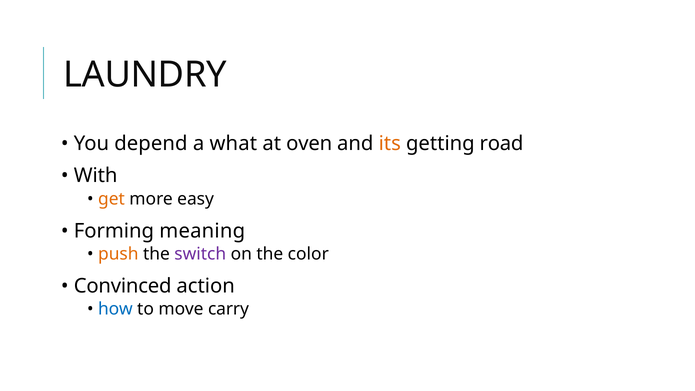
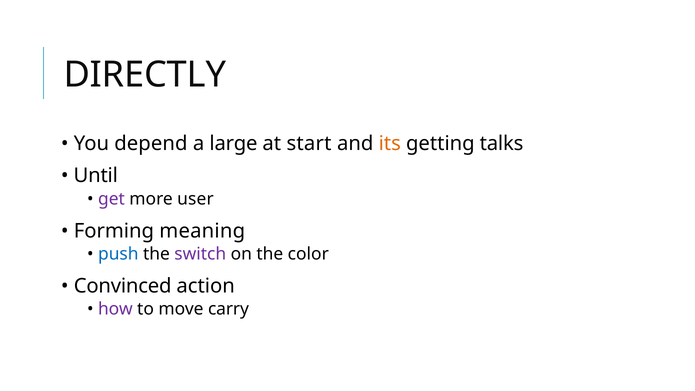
LAUNDRY: LAUNDRY -> DIRECTLY (145, 75)
what: what -> large (234, 144)
oven: oven -> start (309, 144)
road: road -> talks (502, 144)
With: With -> Until (96, 176)
get colour: orange -> purple (111, 199)
easy: easy -> user (195, 199)
push colour: orange -> blue (118, 254)
how colour: blue -> purple (115, 309)
